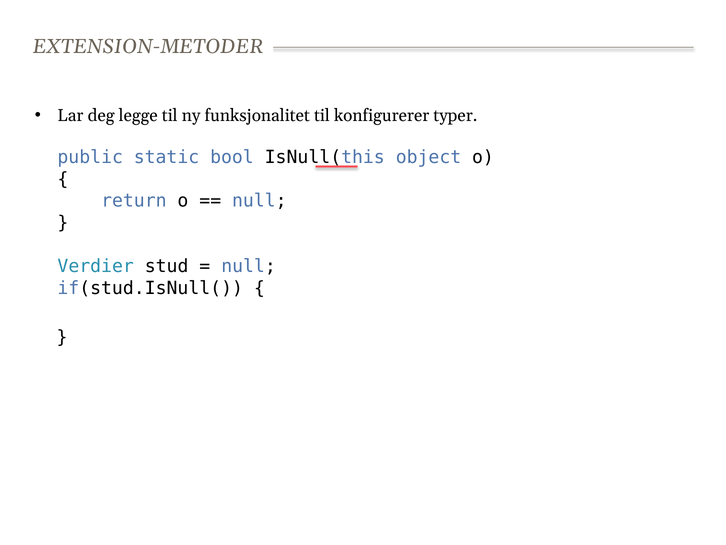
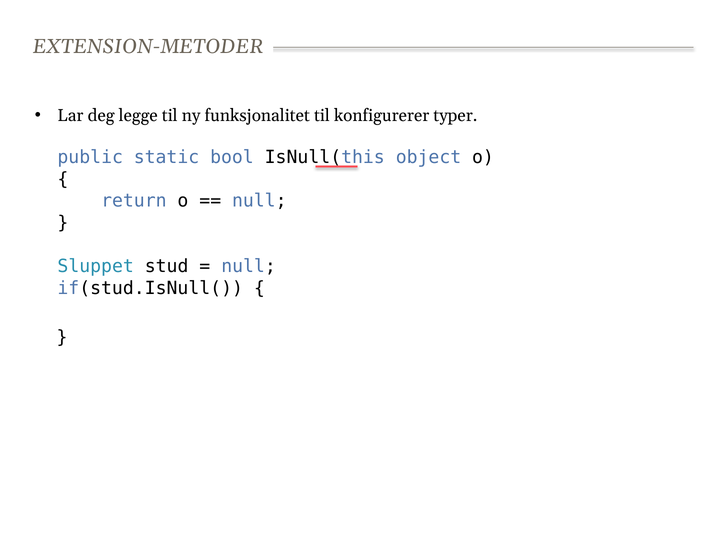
Verdier: Verdier -> Sluppet (96, 266)
